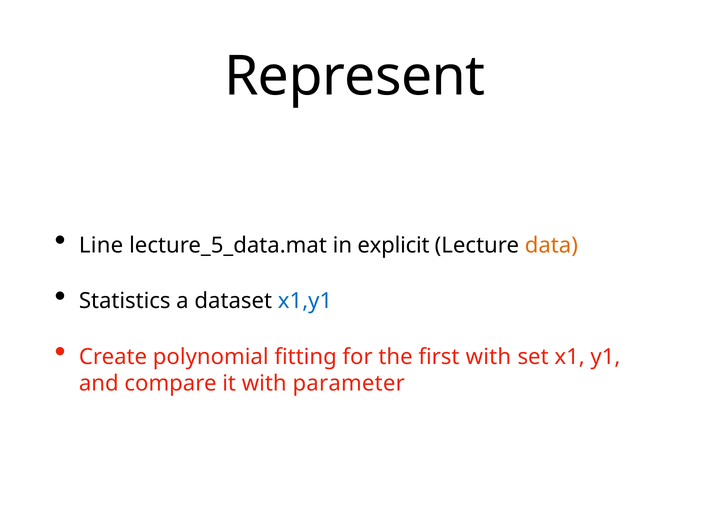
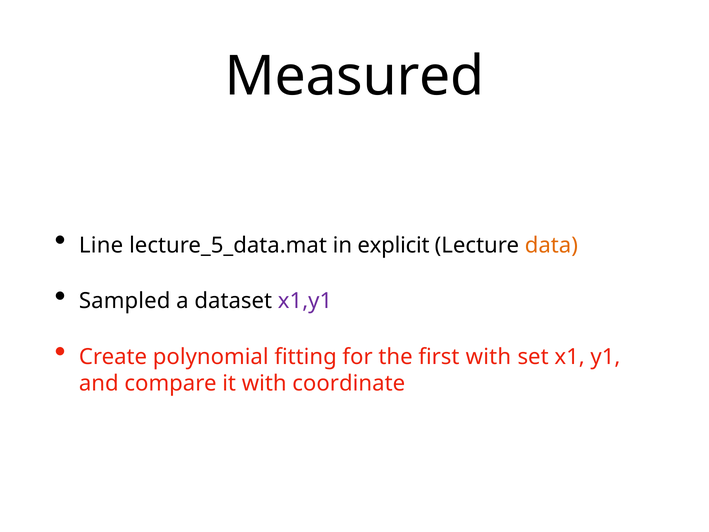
Represent: Represent -> Measured (355, 77)
Statistics: Statistics -> Sampled (125, 301)
x1,y1 colour: blue -> purple (305, 301)
parameter: parameter -> coordinate (349, 383)
